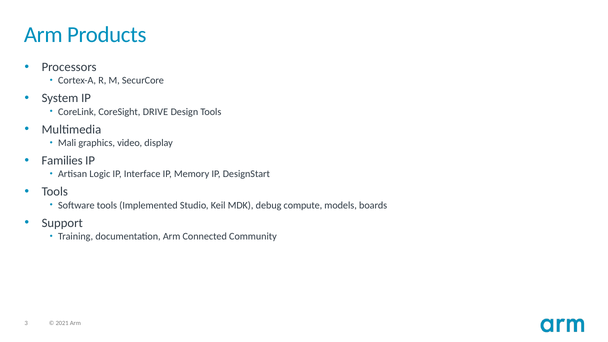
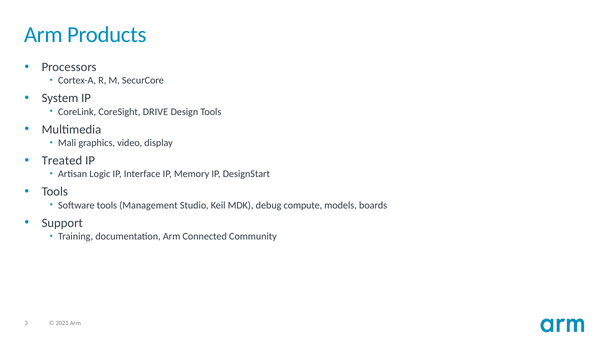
Families: Families -> Treated (62, 161)
Implemented: Implemented -> Management (148, 205)
